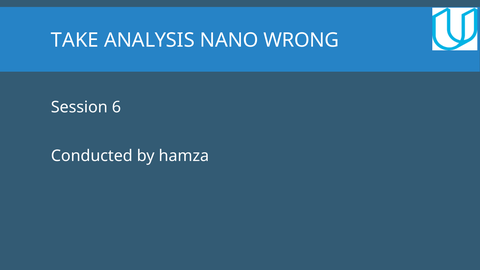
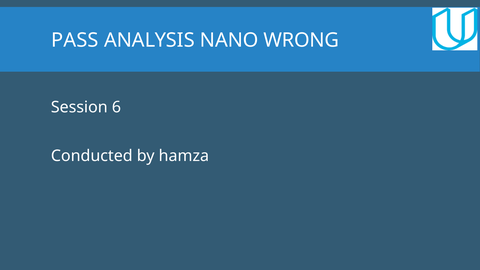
TAKE: TAKE -> PASS (75, 40)
